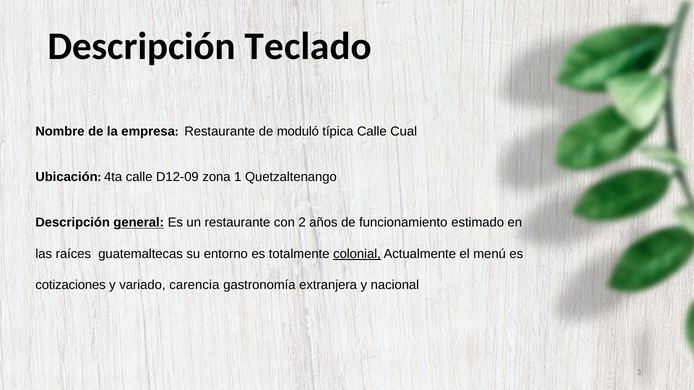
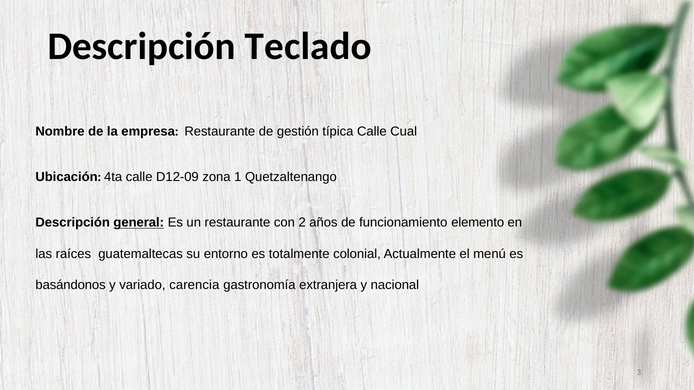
moduló: moduló -> gestión (298, 132)
estimado: estimado -> elemento (478, 223)
colonial underline: present -> none (357, 254)
cotizaciones: cotizaciones -> basándonos (71, 285)
